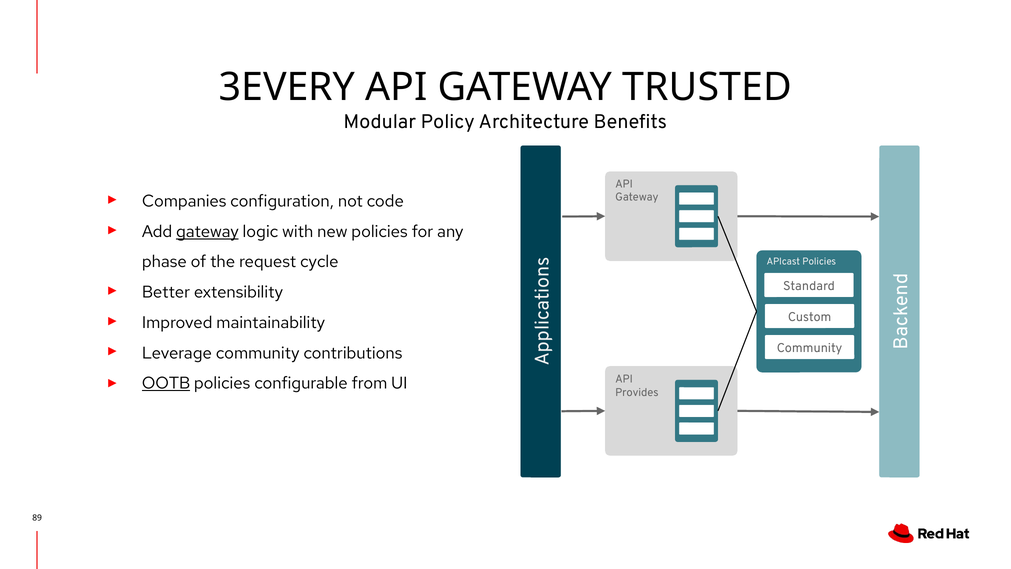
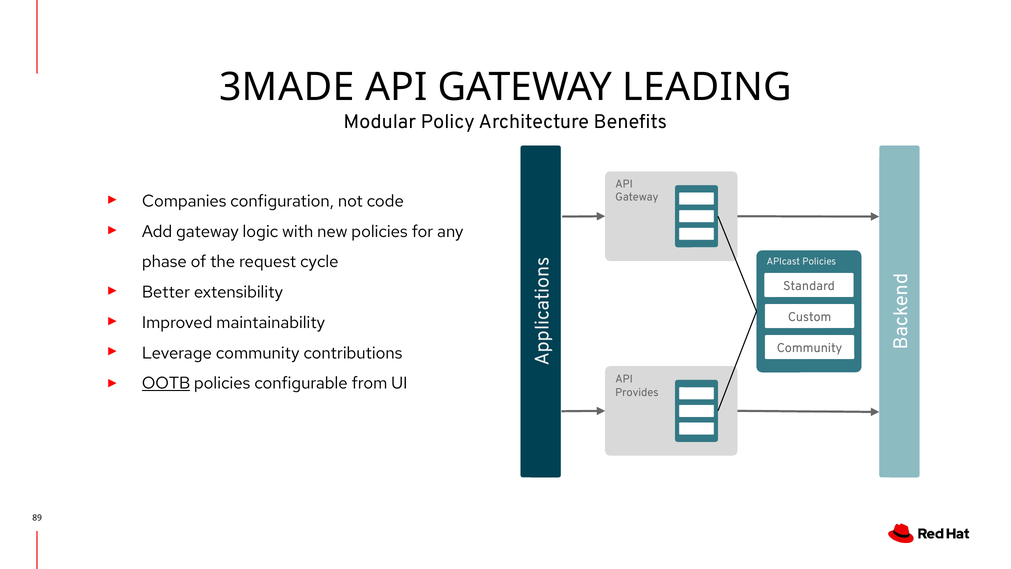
3EVERY: 3EVERY -> 3MADE (287, 87)
TRUSTED: TRUSTED -> LEADING (707, 87)
gateway underline: present -> none (207, 231)
